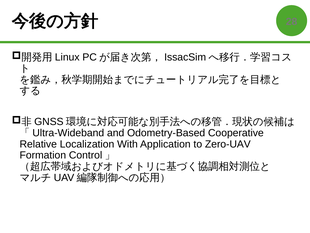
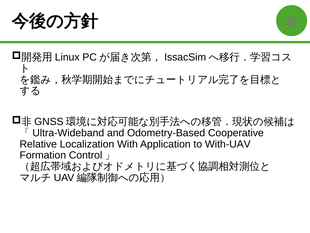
Zero-UAV: Zero-UAV -> With-UAV (228, 144)
